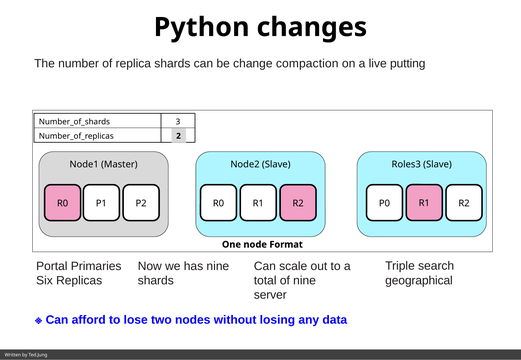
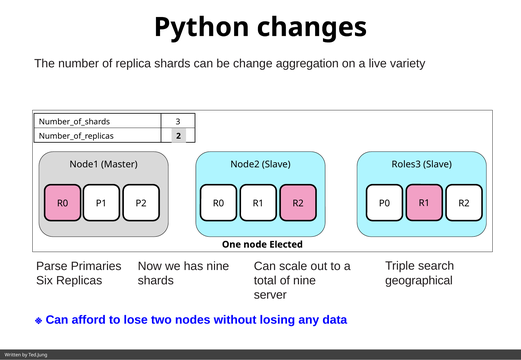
compaction: compaction -> aggregation (307, 64)
putting: putting -> variety (408, 64)
Format: Format -> Elected (286, 245)
Portal: Portal -> Parse (52, 267)
